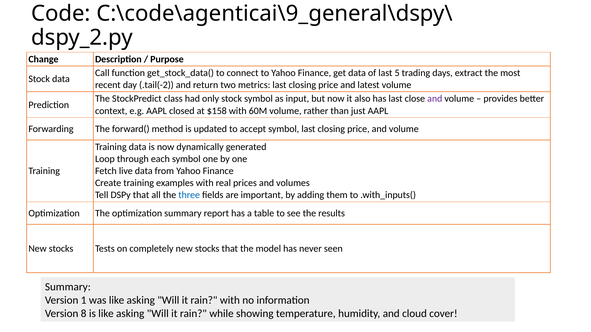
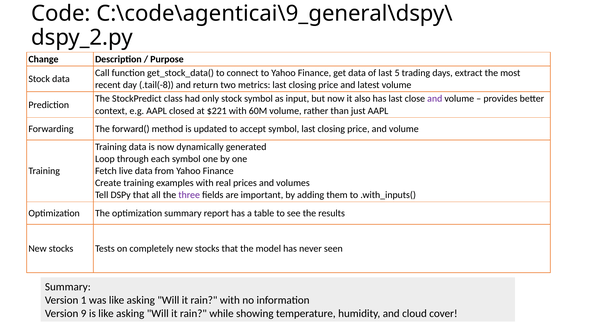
.tail(-2: .tail(-2 -> .tail(-8 (156, 85)
$158: $158 -> $221 (217, 111)
three colour: blue -> purple (189, 195)
8: 8 -> 9 (84, 314)
